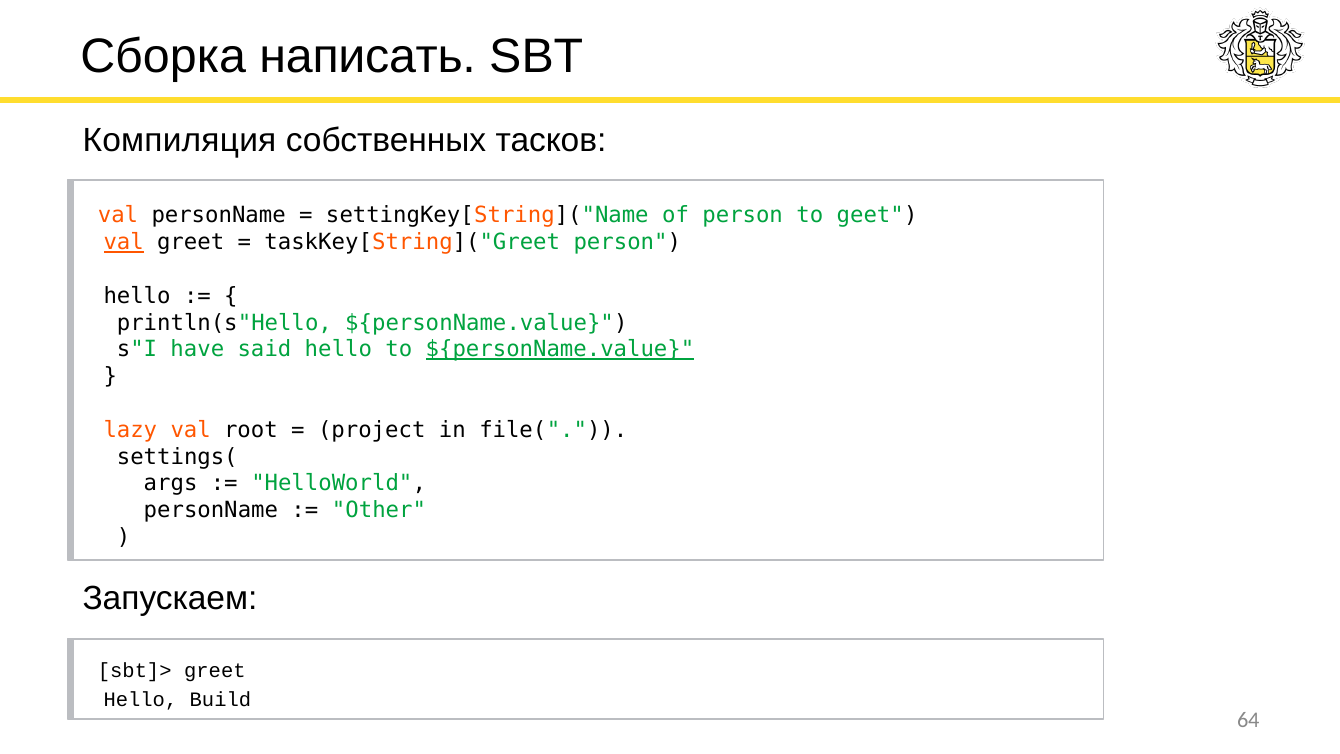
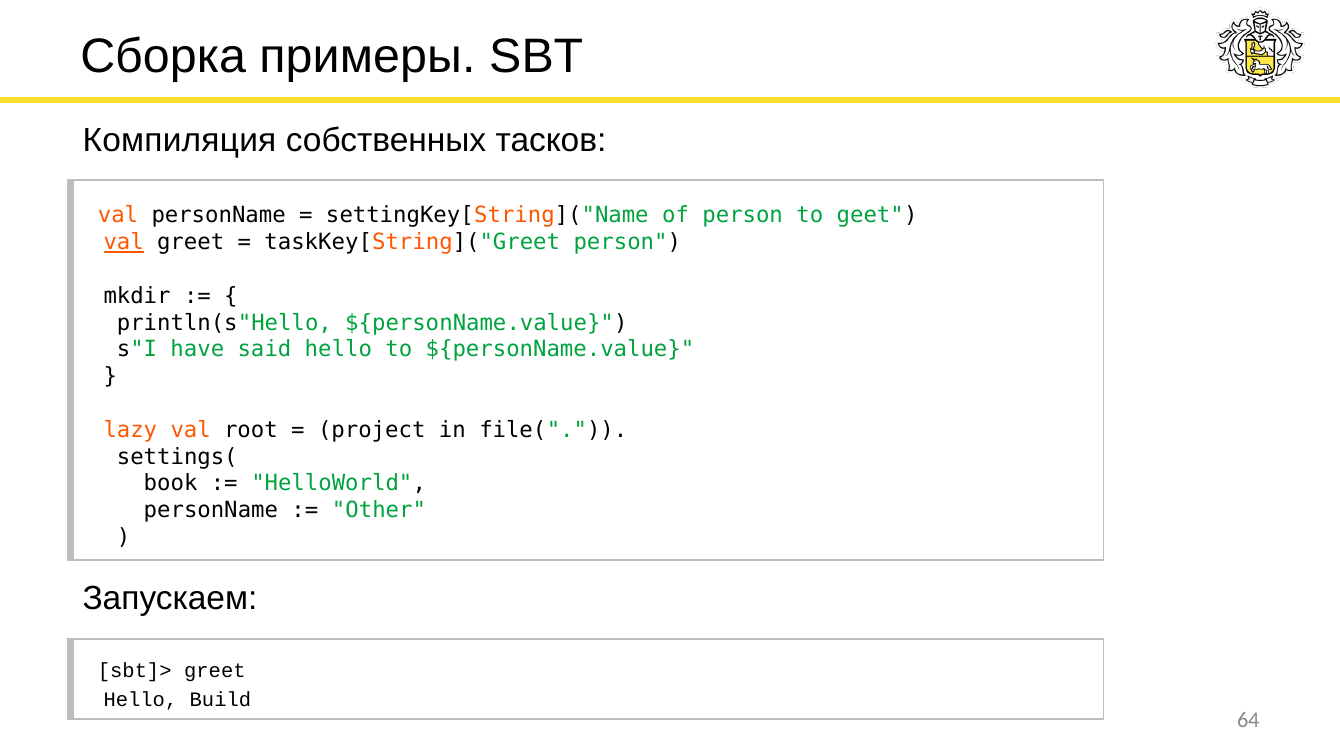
написать: написать -> примеры (367, 56)
hello: hello -> mkdir (137, 296)
${personName.value underline: present -> none (560, 349)
args: args -> book (171, 483)
